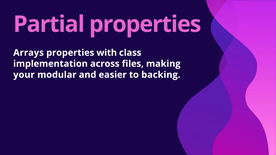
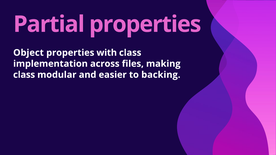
Arrays: Arrays -> Object (28, 53)
your: your -> class (24, 75)
